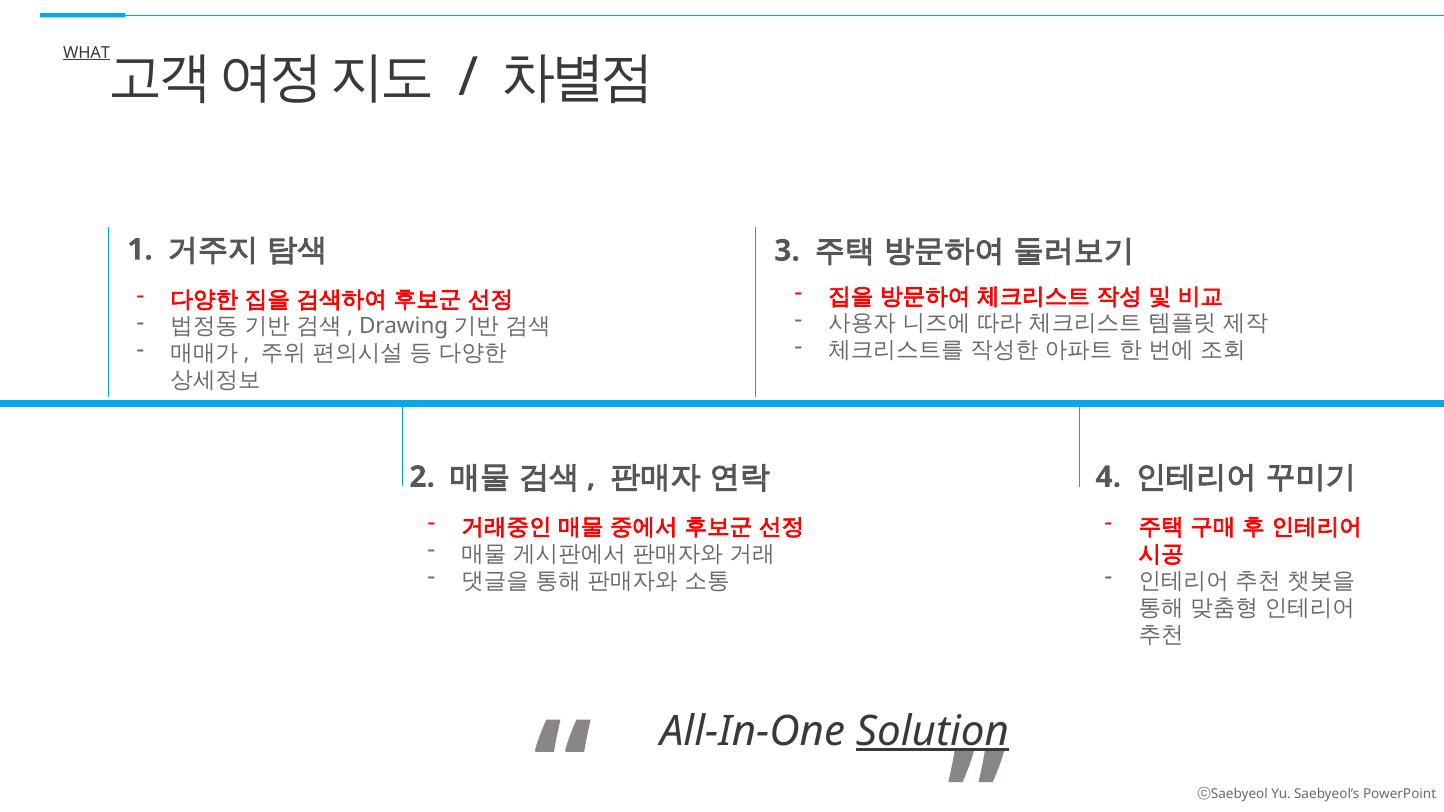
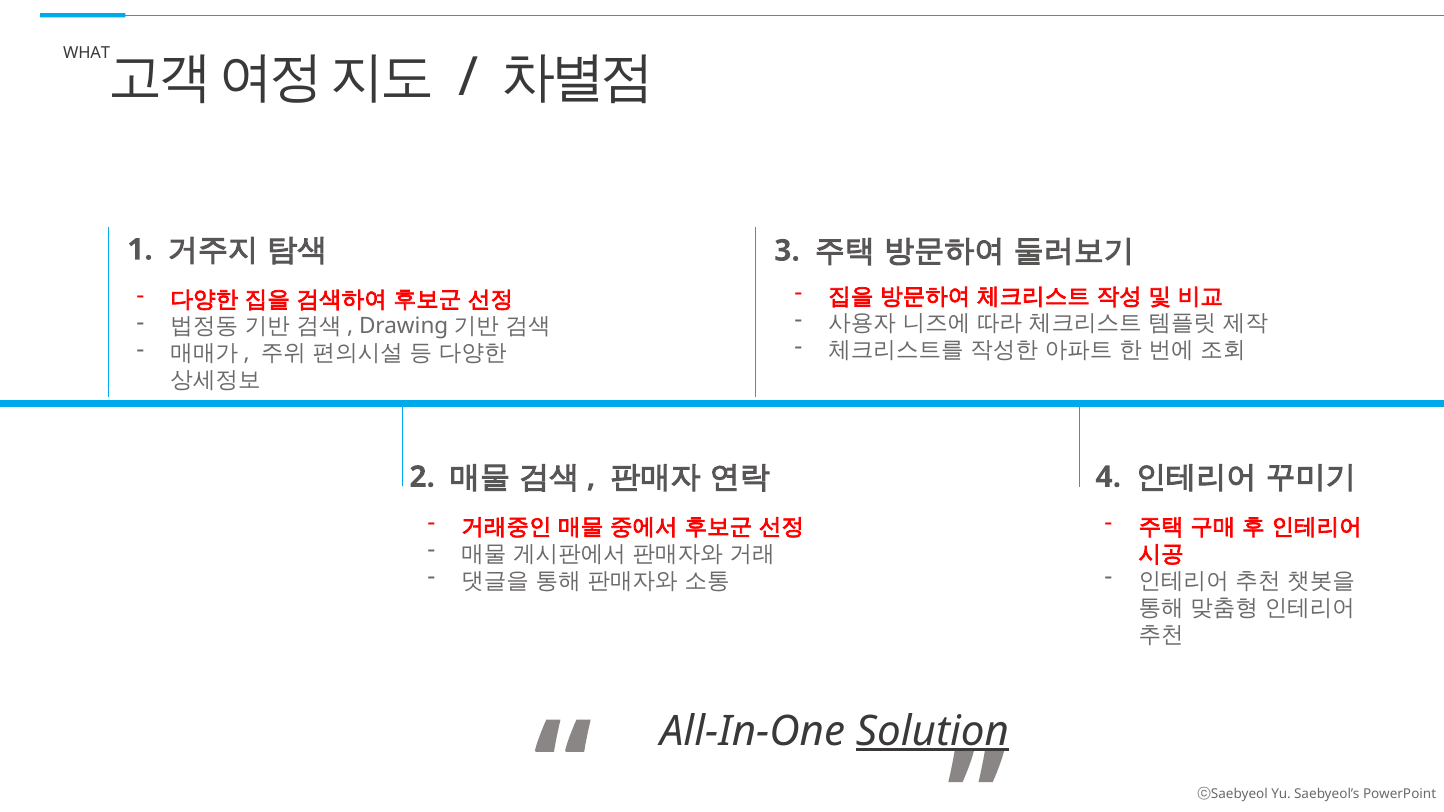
WHAT underline: present -> none (87, 53)
